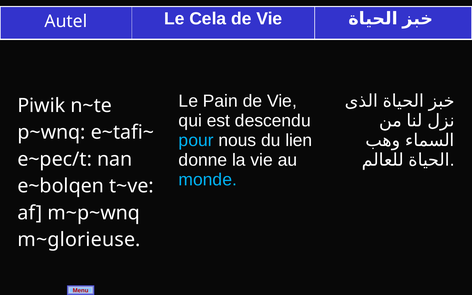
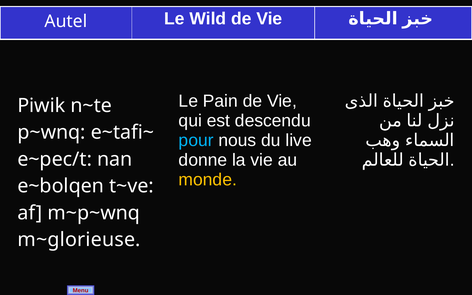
Cela: Cela -> Wild (208, 19)
lien: lien -> live (299, 140)
monde colour: light blue -> yellow (208, 180)
